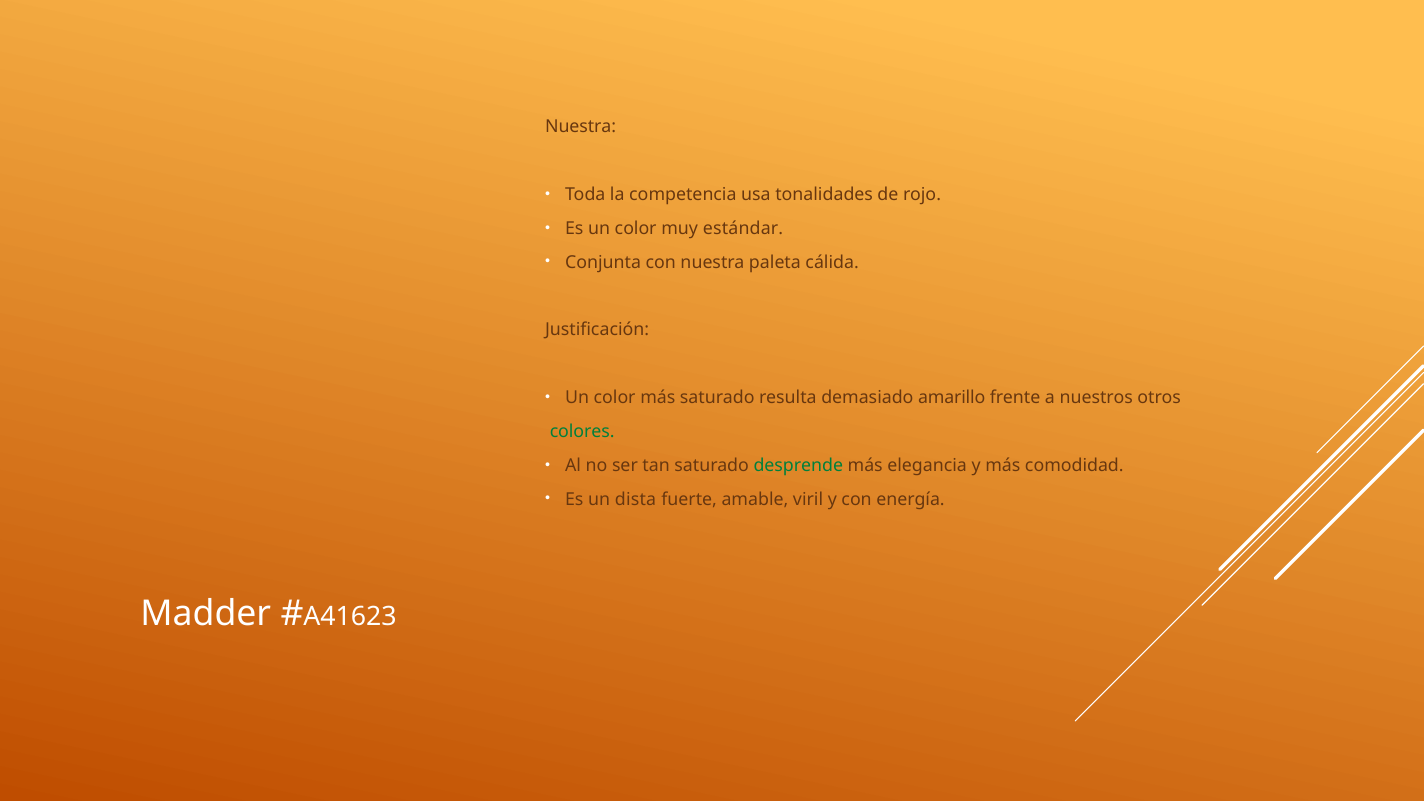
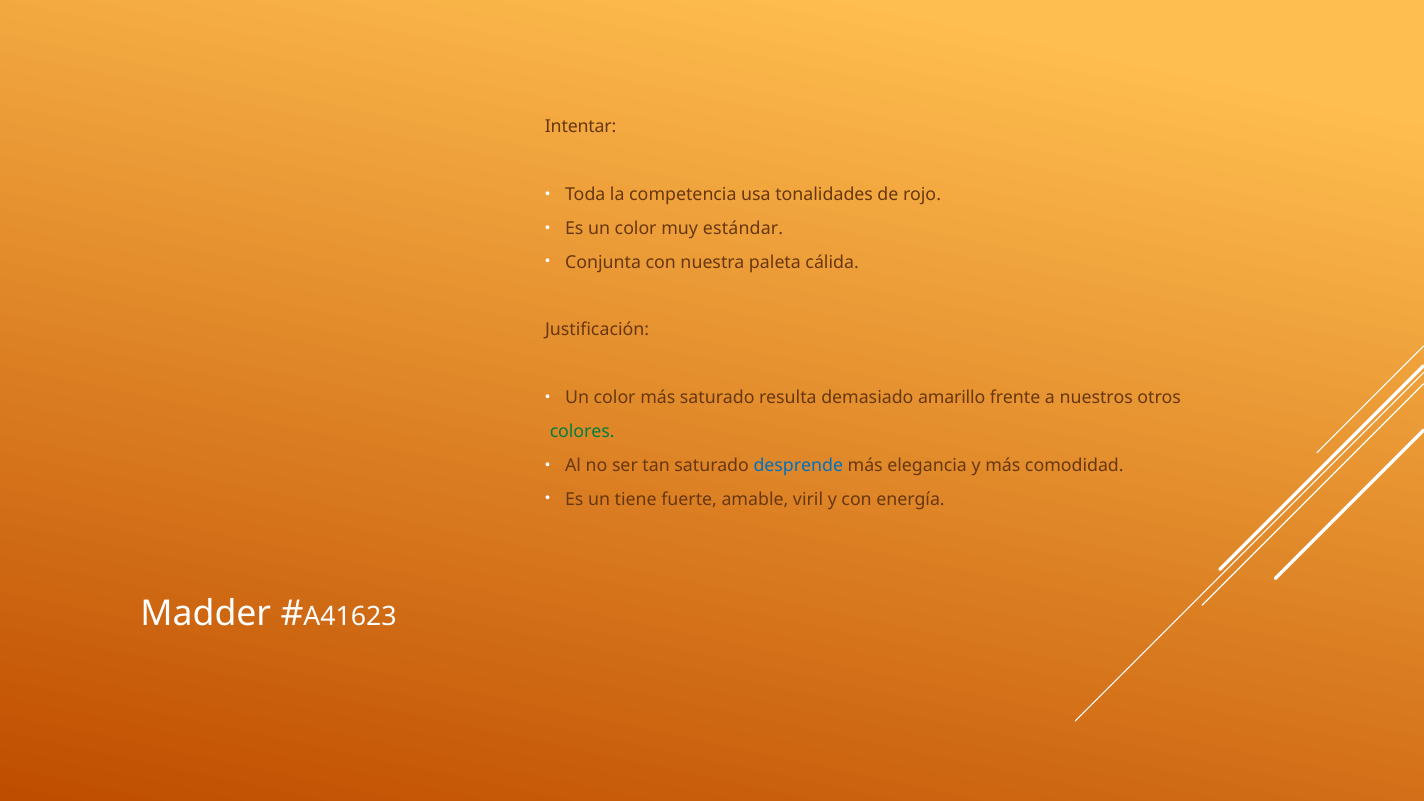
Nuestra: Nuestra -> Intentar (581, 127)
desprende colour: green -> blue (798, 465)
dista: dista -> tiene (636, 499)
